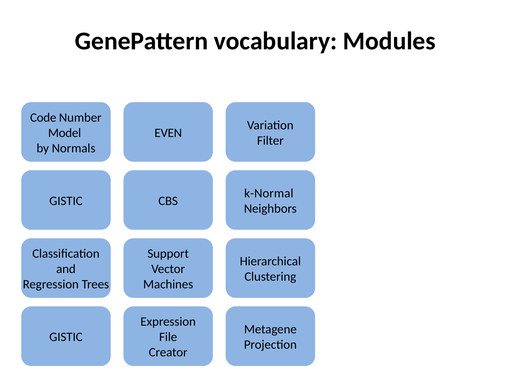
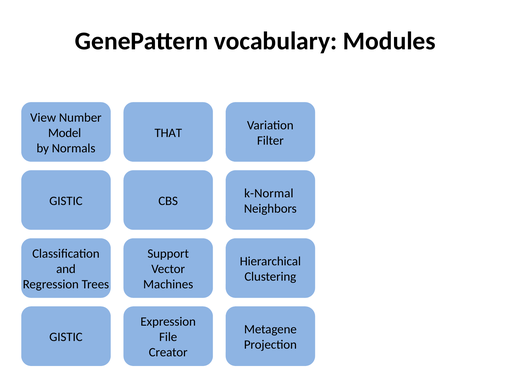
Code: Code -> View (43, 118)
EVEN: EVEN -> THAT (168, 133)
